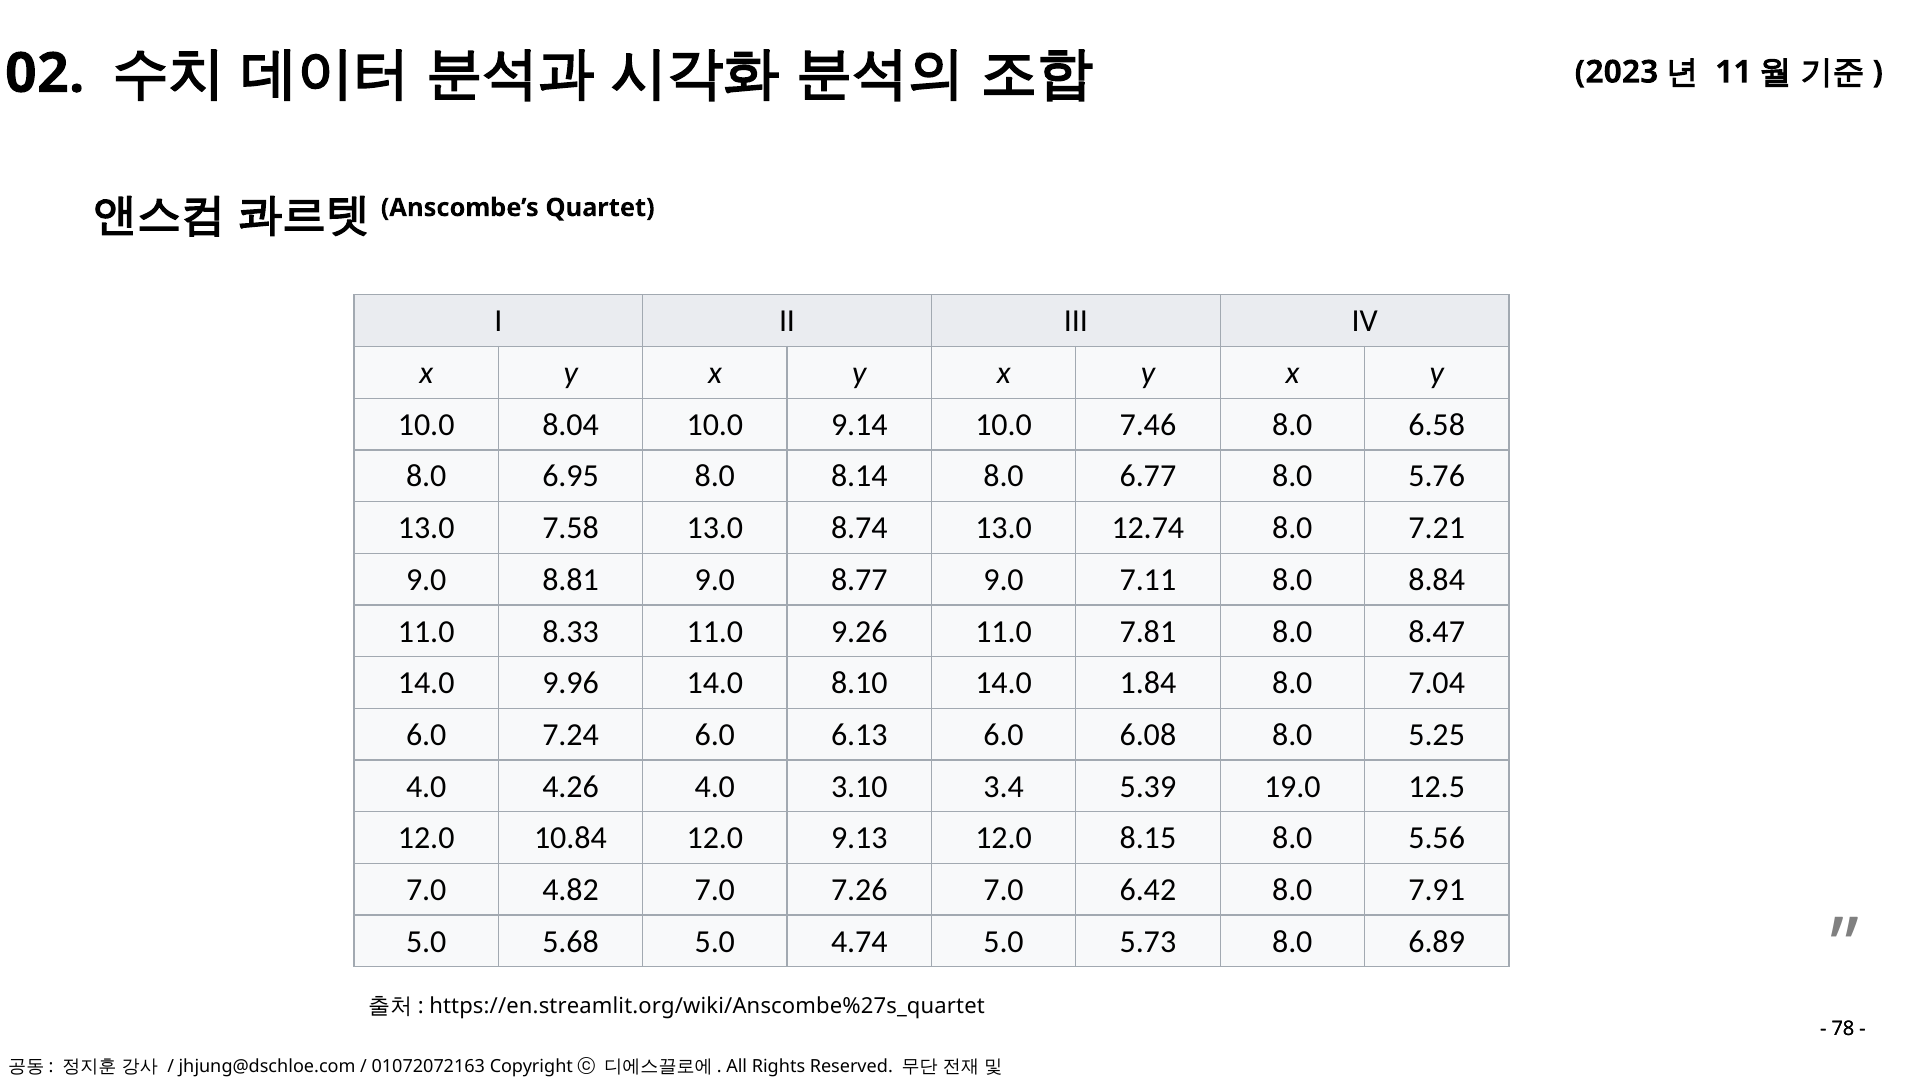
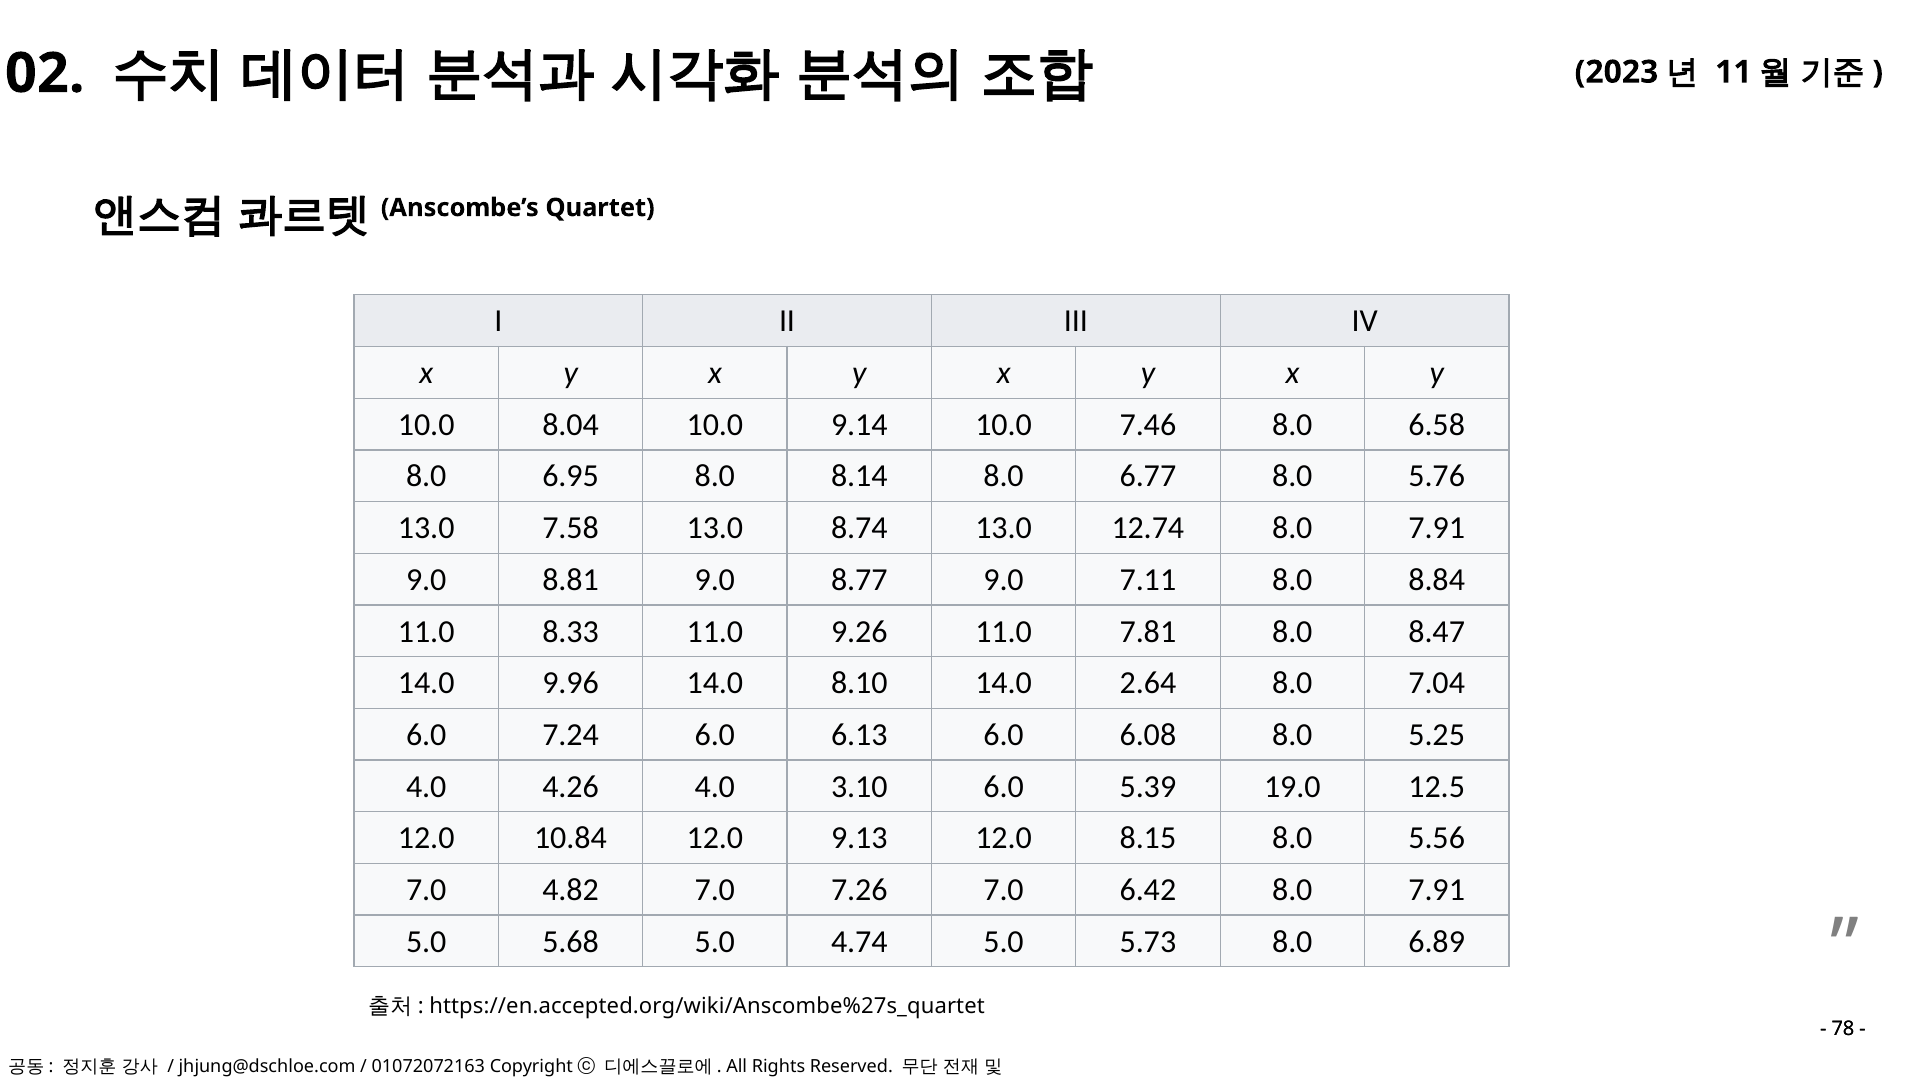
12.74 8.0 7.21: 7.21 -> 7.91 (1437, 528)
1.84: 1.84 -> 2.64 (1148, 683)
3.10 3.4: 3.4 -> 6.0 (1004, 787)
https://en.streamlit.org/wiki/Anscombe%27s_quartet: https://en.streamlit.org/wiki/Anscombe%27s_quartet -> https://en.accepted.org/wiki/Anscombe%27s_quartet (707, 1007)
